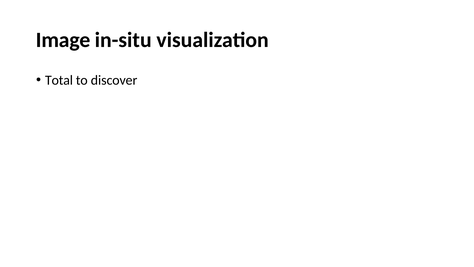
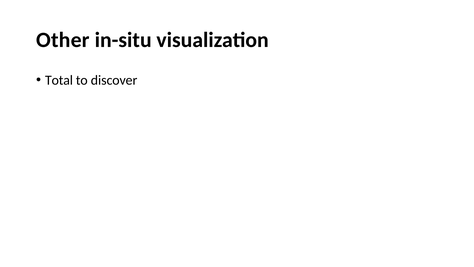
Image: Image -> Other (63, 40)
